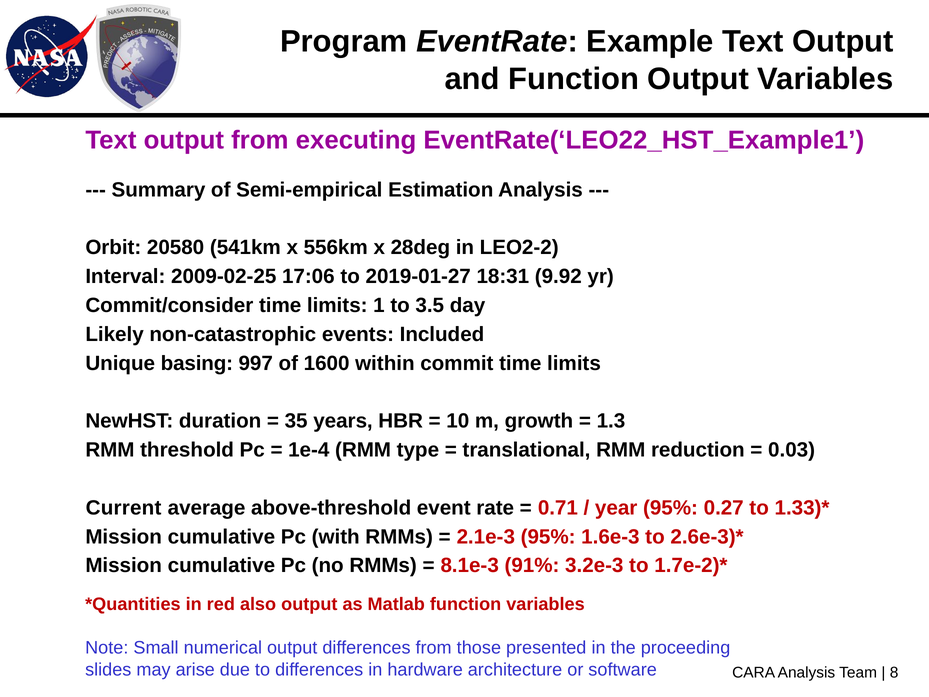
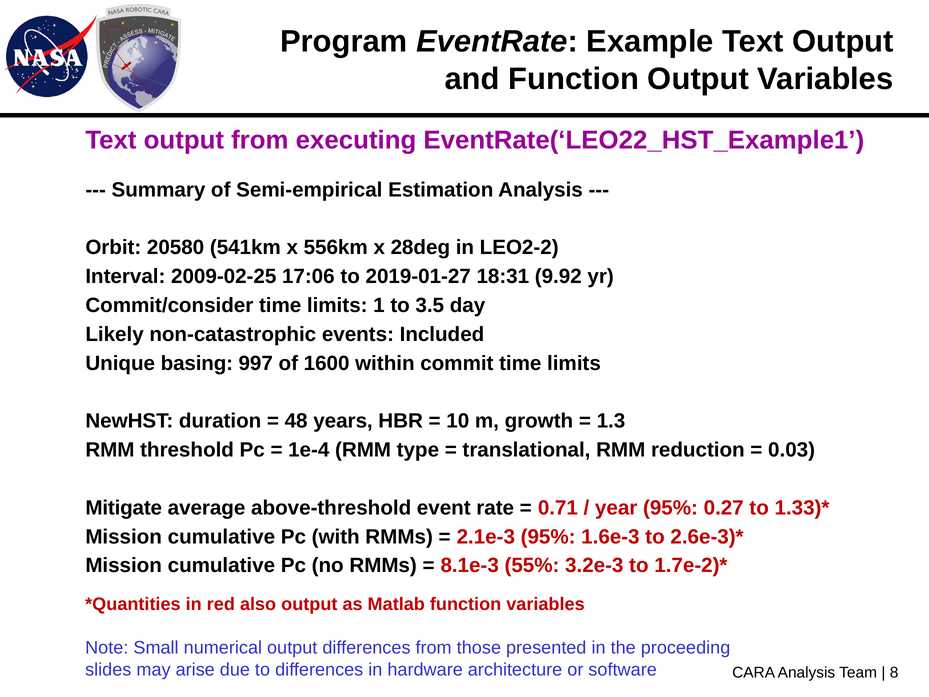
35: 35 -> 48 (296, 421)
Current: Current -> Mitigate (124, 508)
91%: 91% -> 55% (532, 565)
